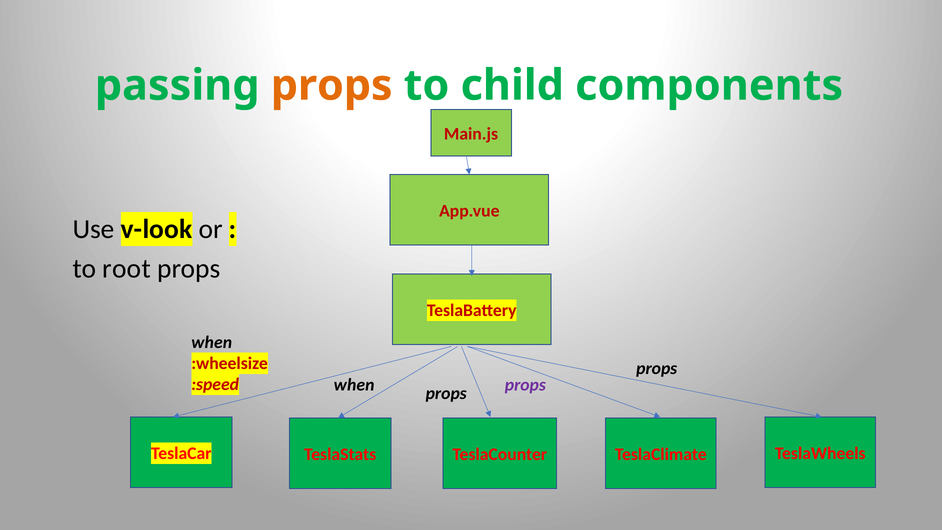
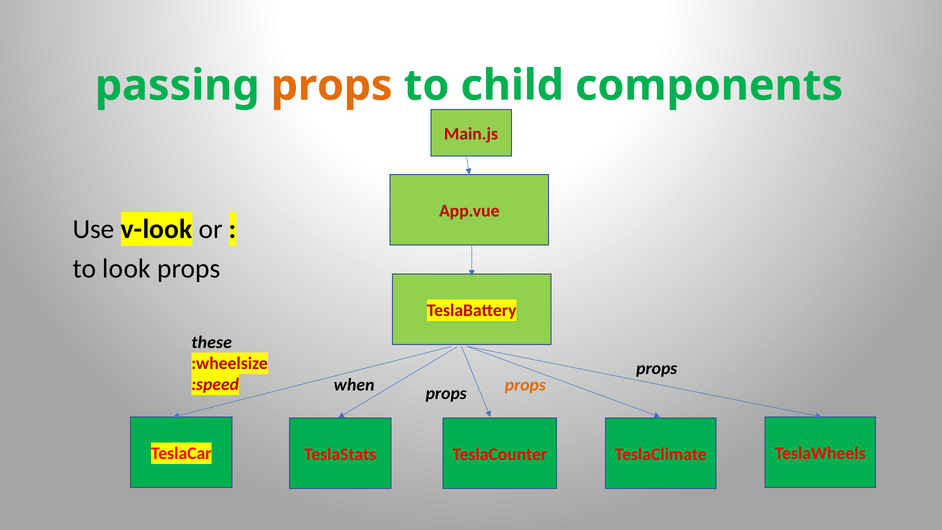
root: root -> look (127, 269)
when: when -> these (212, 342)
props colour: purple -> orange (525, 385)
